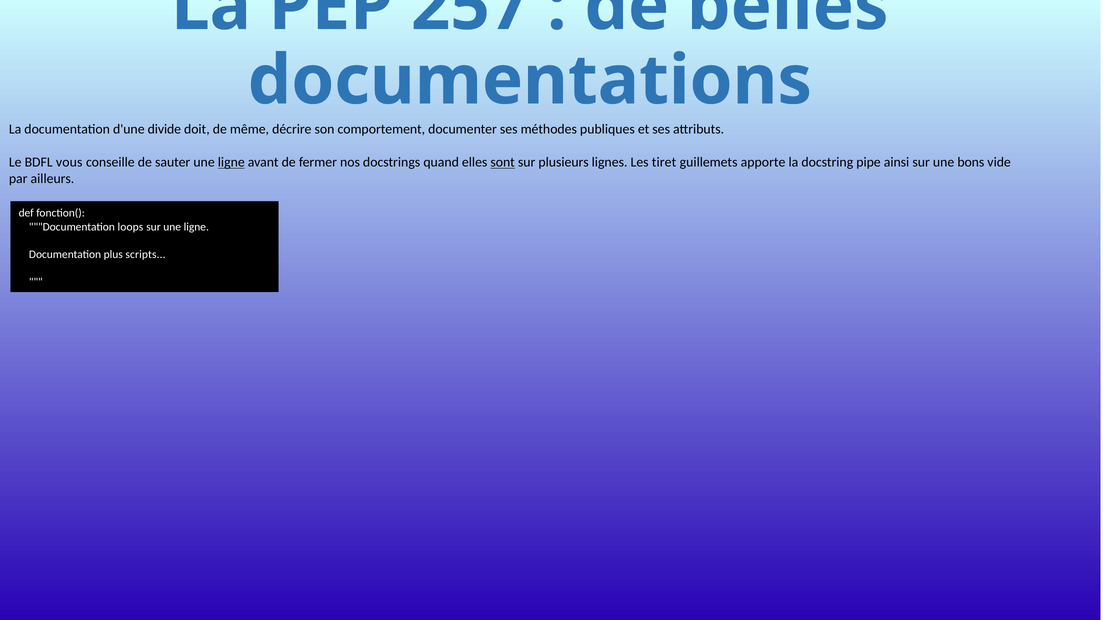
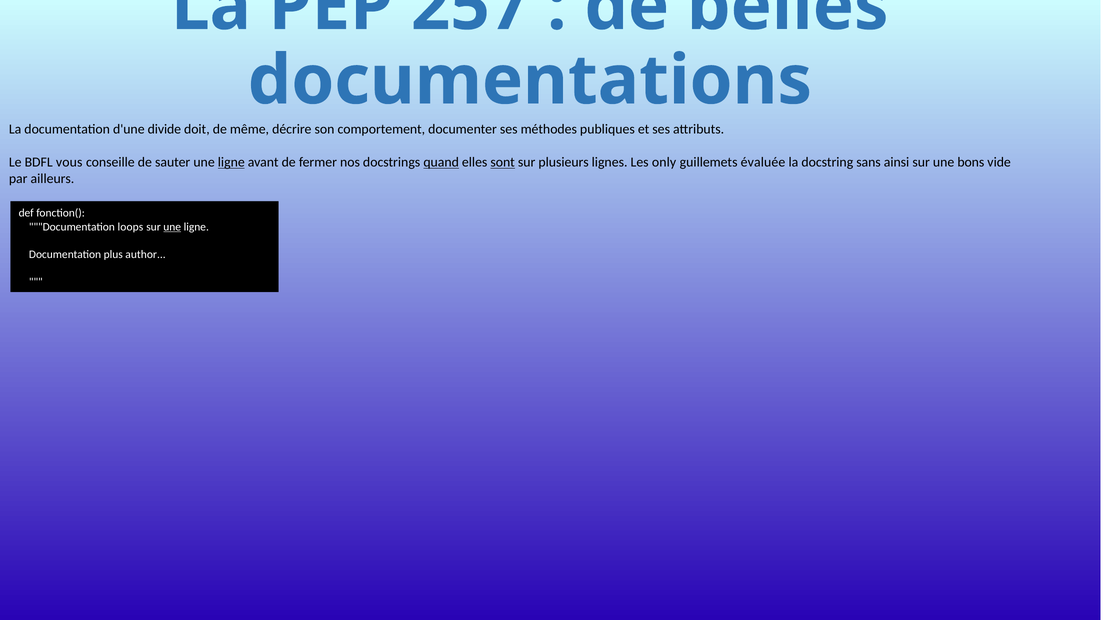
quand underline: none -> present (441, 163)
tiret: tiret -> only (664, 163)
apporte: apporte -> évaluée (763, 163)
pipe: pipe -> sans (869, 163)
une underline: none -> present (172, 227)
scripts: scripts -> author (146, 255)
